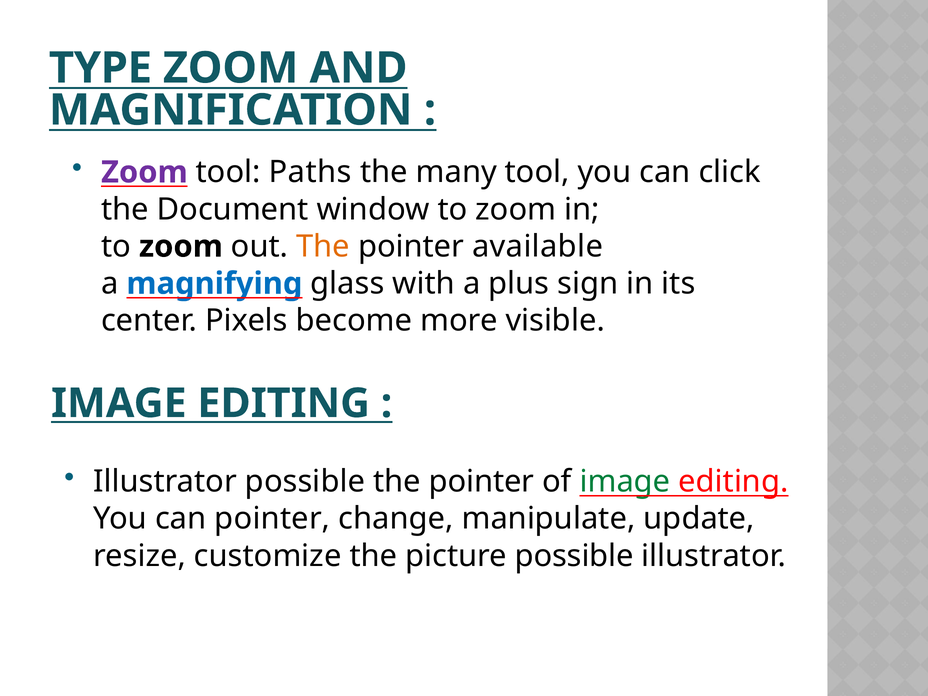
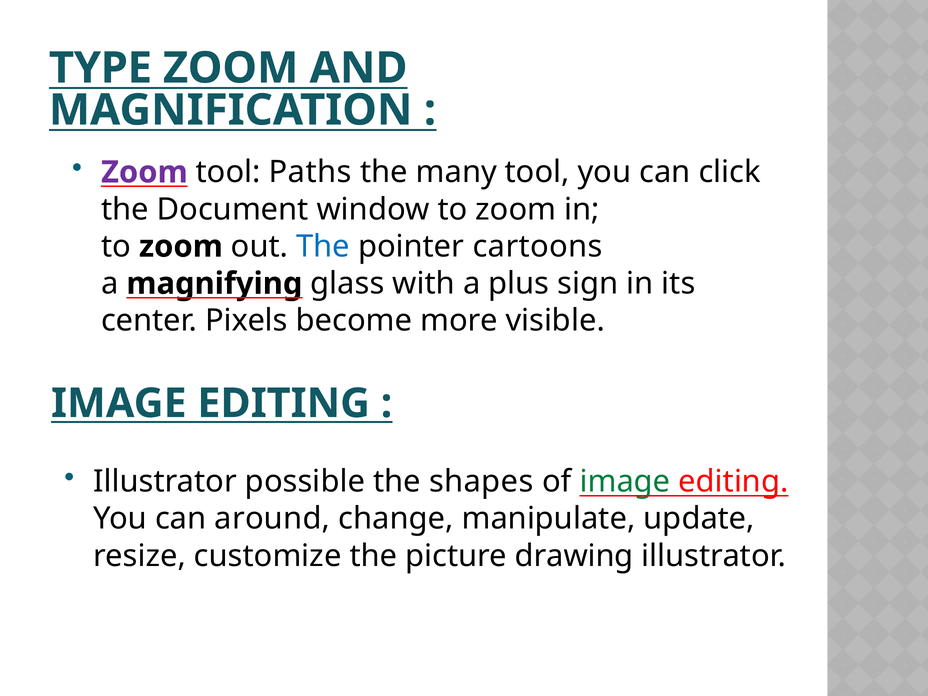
The colour: orange -> blue (323, 246)
available: available -> cartoons (538, 246)
magnifying colour: blue -> black (214, 284)
pointer: pointer -> shapes (481, 482)
can pointer: pointer -> around (272, 519)
picture possible: possible -> drawing (574, 556)
